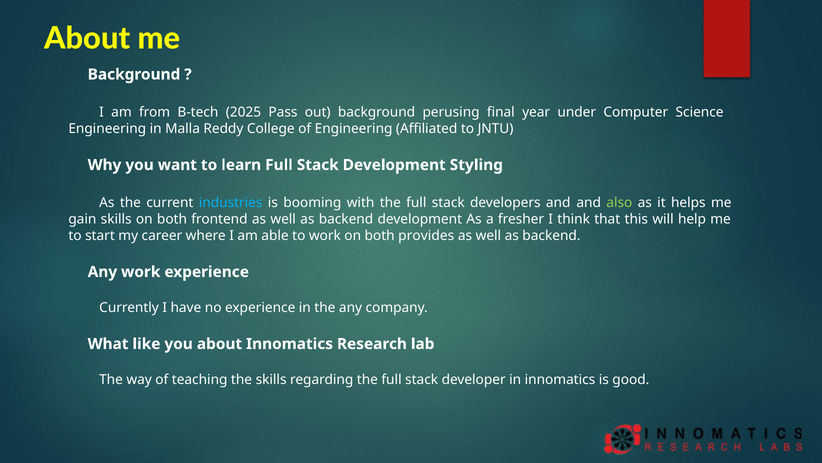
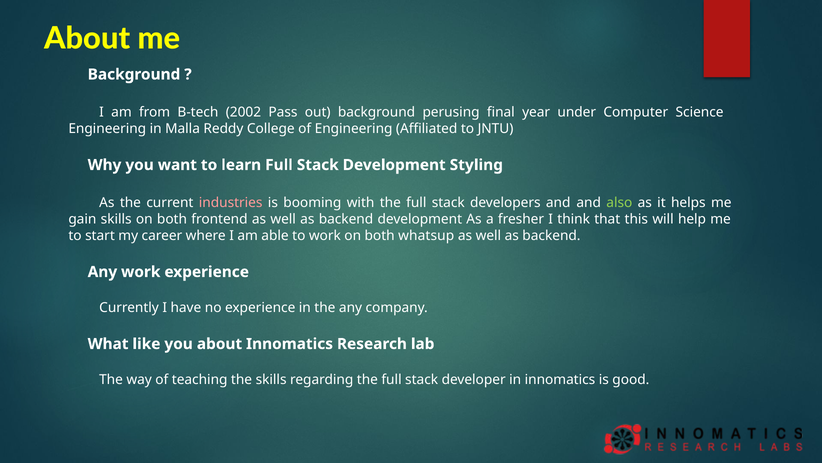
2025: 2025 -> 2002 (243, 112)
industries colour: light blue -> pink (231, 202)
provides: provides -> whatsup (426, 236)
